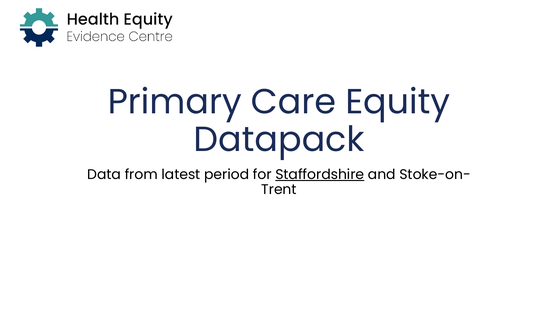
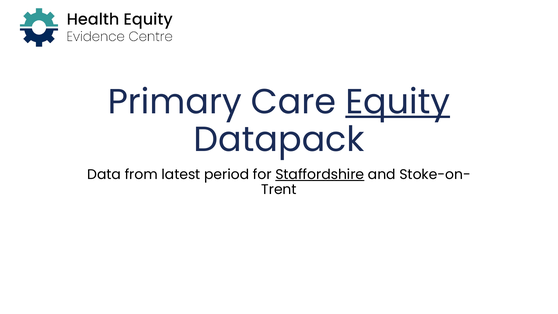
Equity underline: none -> present (398, 102)
